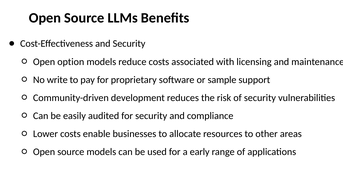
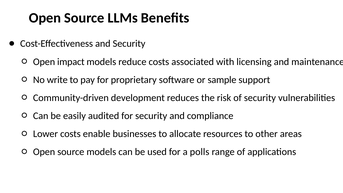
option: option -> impact (71, 62)
early: early -> polls (200, 152)
